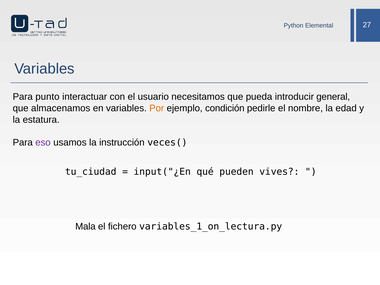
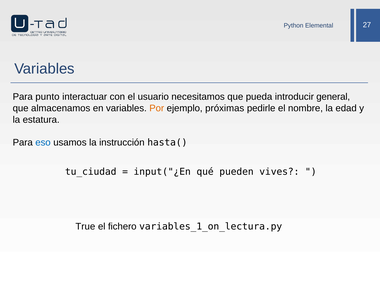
condición: condición -> próximas (225, 108)
eso colour: purple -> blue (43, 142)
veces(: veces( -> hasta( (167, 142)
Mala: Mala -> True (85, 227)
